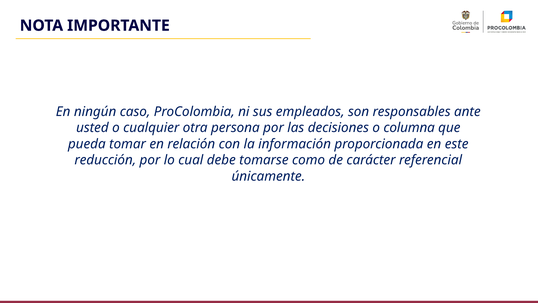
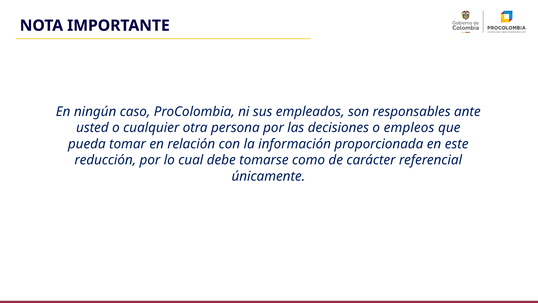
columna: columna -> empleos (409, 128)
